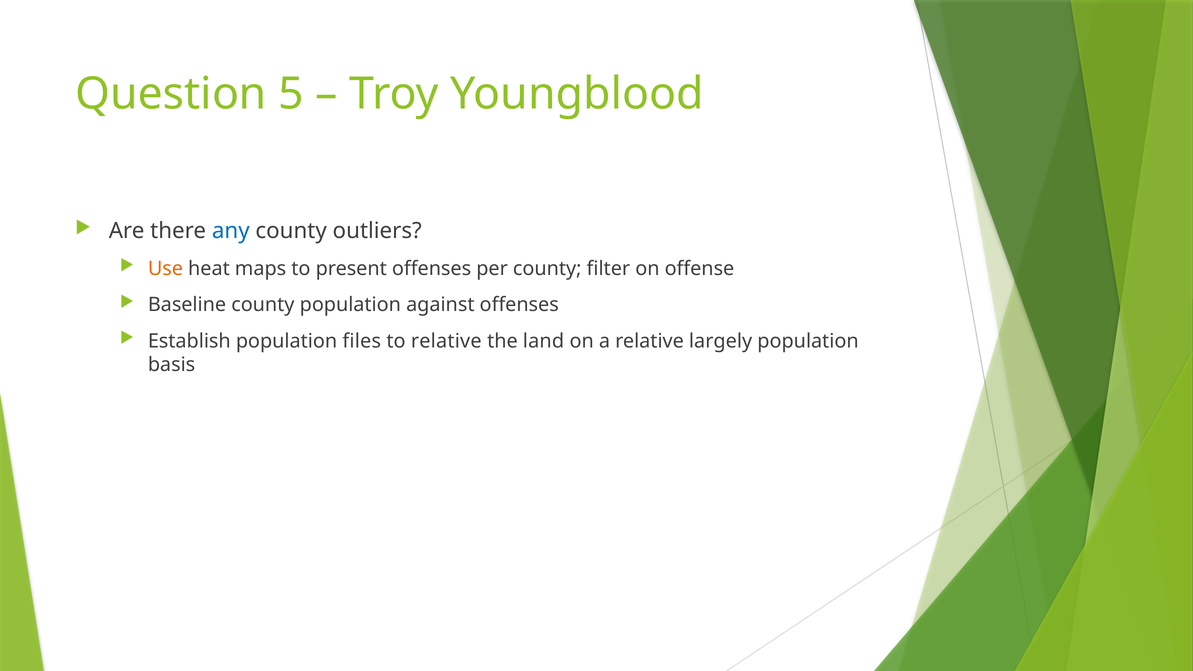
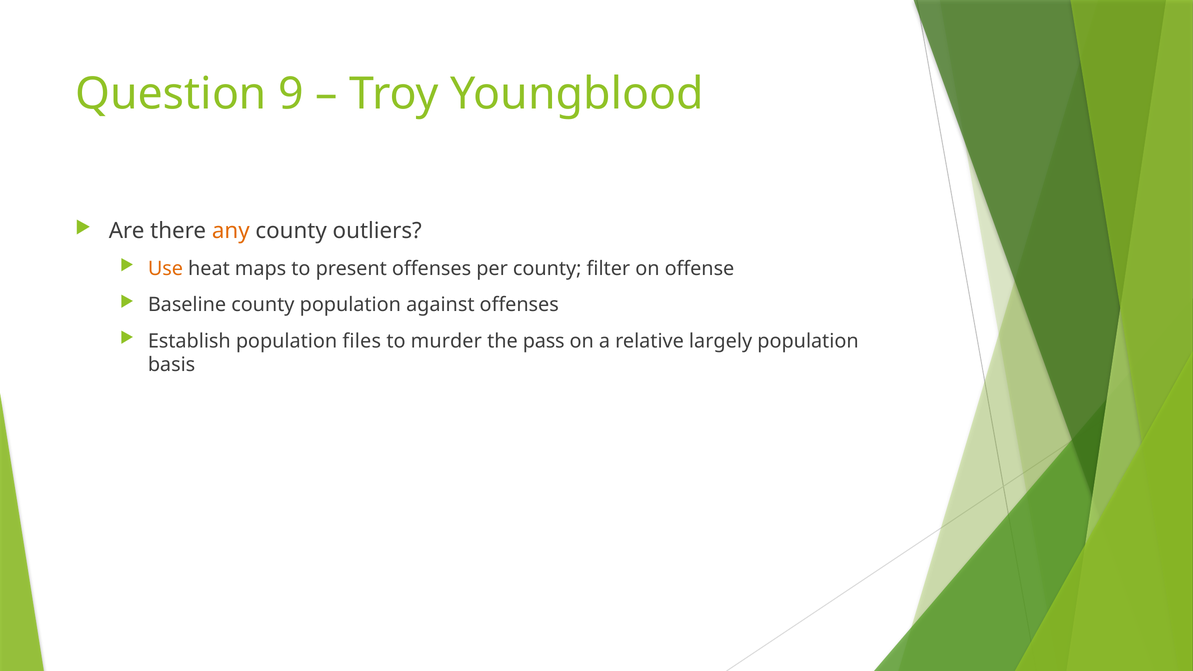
5: 5 -> 9 (291, 94)
any colour: blue -> orange (231, 231)
to relative: relative -> murder (446, 341)
land: land -> pass (544, 341)
